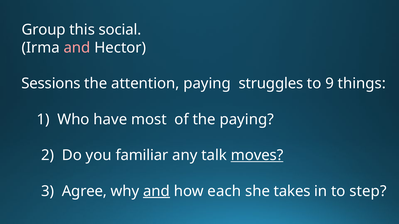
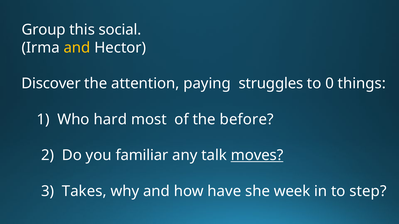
and colour: pink -> yellow (77, 48)
Sessions: Sessions -> Discover (51, 84)
9: 9 -> 0 (330, 84)
have: have -> hard (110, 120)
the paying: paying -> before (247, 120)
Agree: Agree -> Takes (84, 191)
and underline: present -> none (156, 191)
each: each -> have (224, 191)
takes: takes -> week (292, 191)
